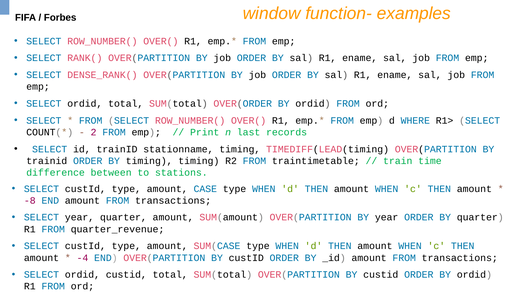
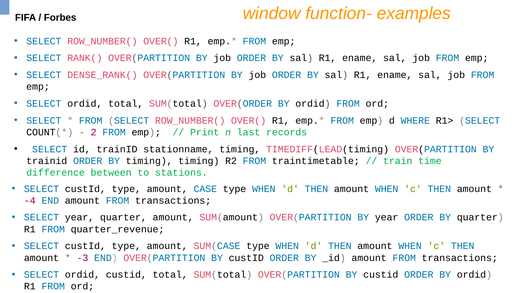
-8: -8 -> -4 (30, 200)
-4: -4 -> -3 (82, 257)
